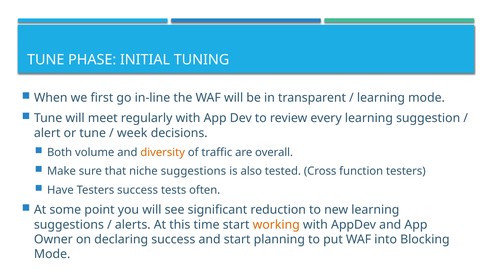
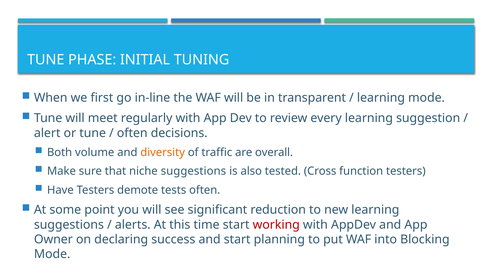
week: week -> often (132, 133)
Testers success: success -> demote (138, 190)
working colour: orange -> red (276, 224)
